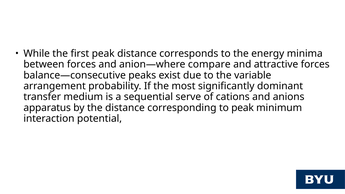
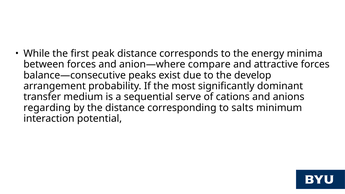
variable: variable -> develop (253, 75)
apparatus: apparatus -> regarding (47, 108)
to peak: peak -> salts (242, 108)
